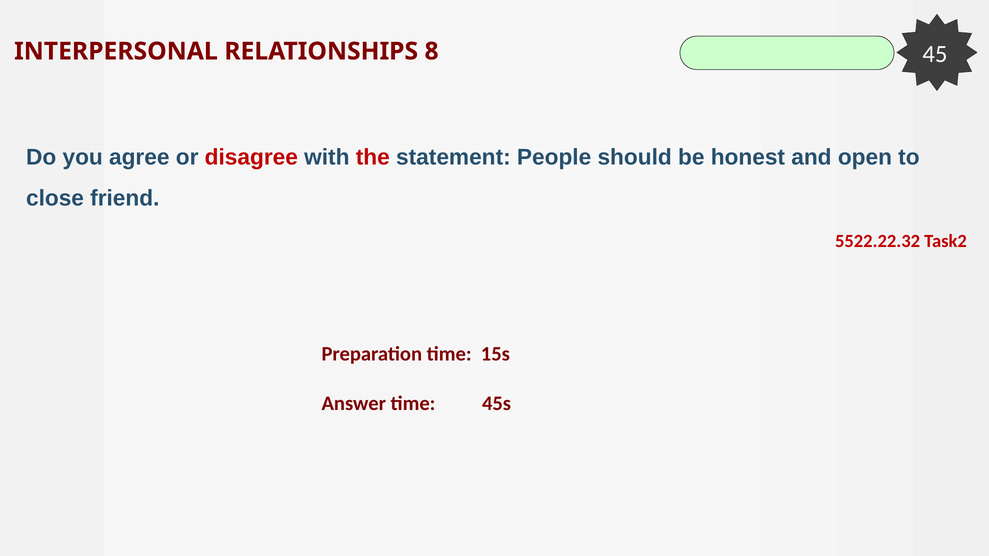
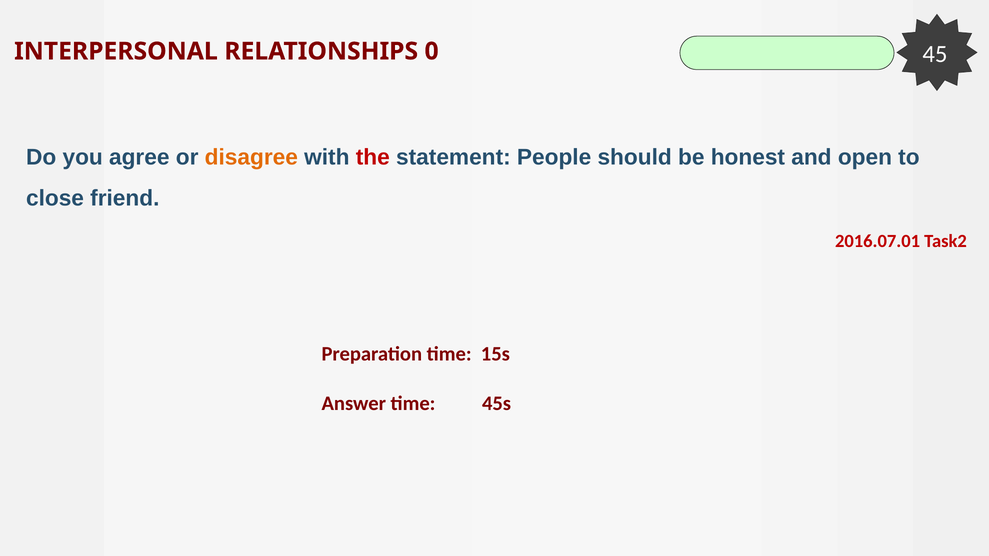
8: 8 -> 0 (432, 51)
disagree colour: red -> orange (251, 157)
5522.22.32: 5522.22.32 -> 2016.07.01 (878, 241)
